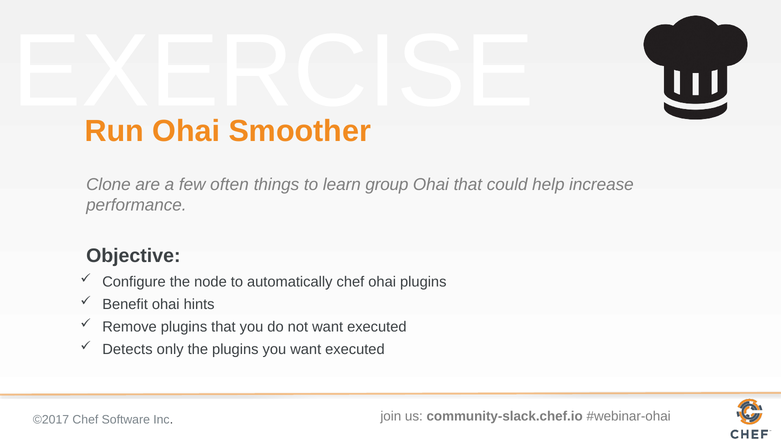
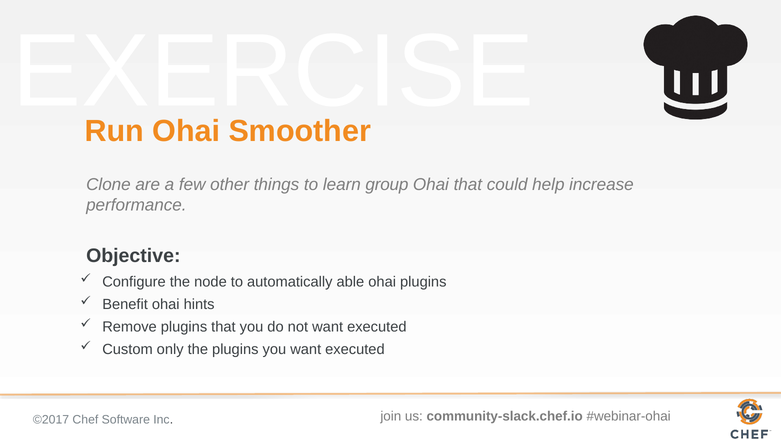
often: often -> other (230, 184)
automatically chef: chef -> able (350, 281)
Detects: Detects -> Custom (128, 349)
